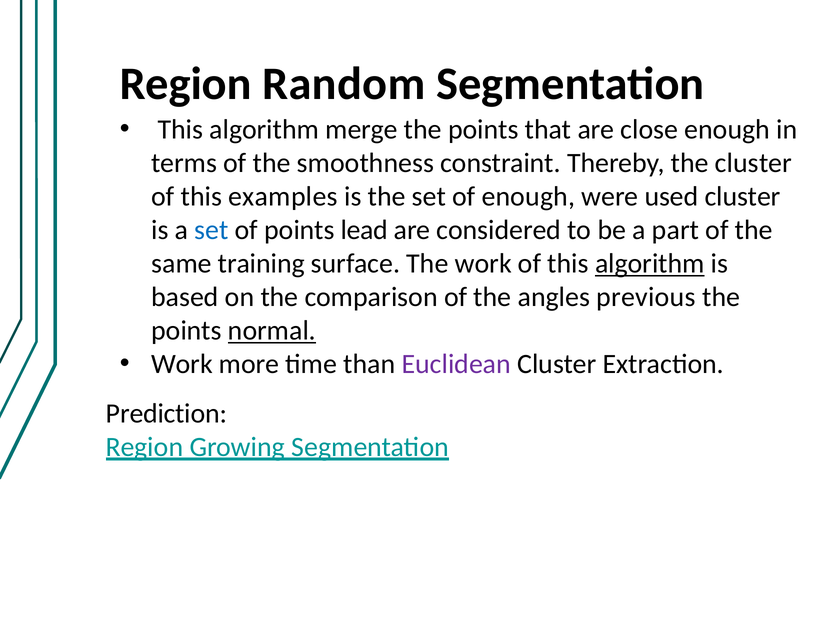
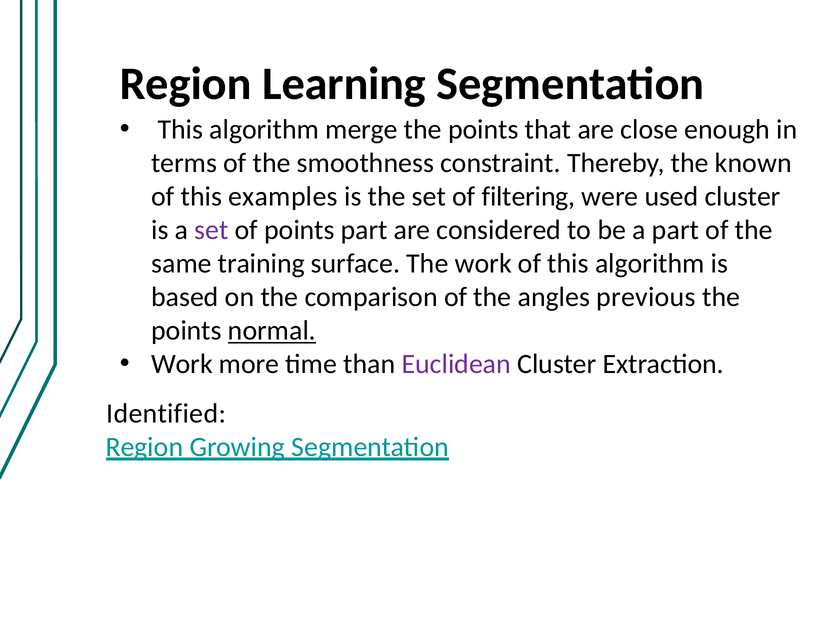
Random: Random -> Learning (344, 84)
the cluster: cluster -> known (753, 163)
of enough: enough -> filtering (529, 197)
set colour: blue -> purple (211, 230)
points lead: lead -> part (364, 230)
algorithm underline: present -> none (650, 264)
Prediction: Prediction -> Identified (166, 413)
